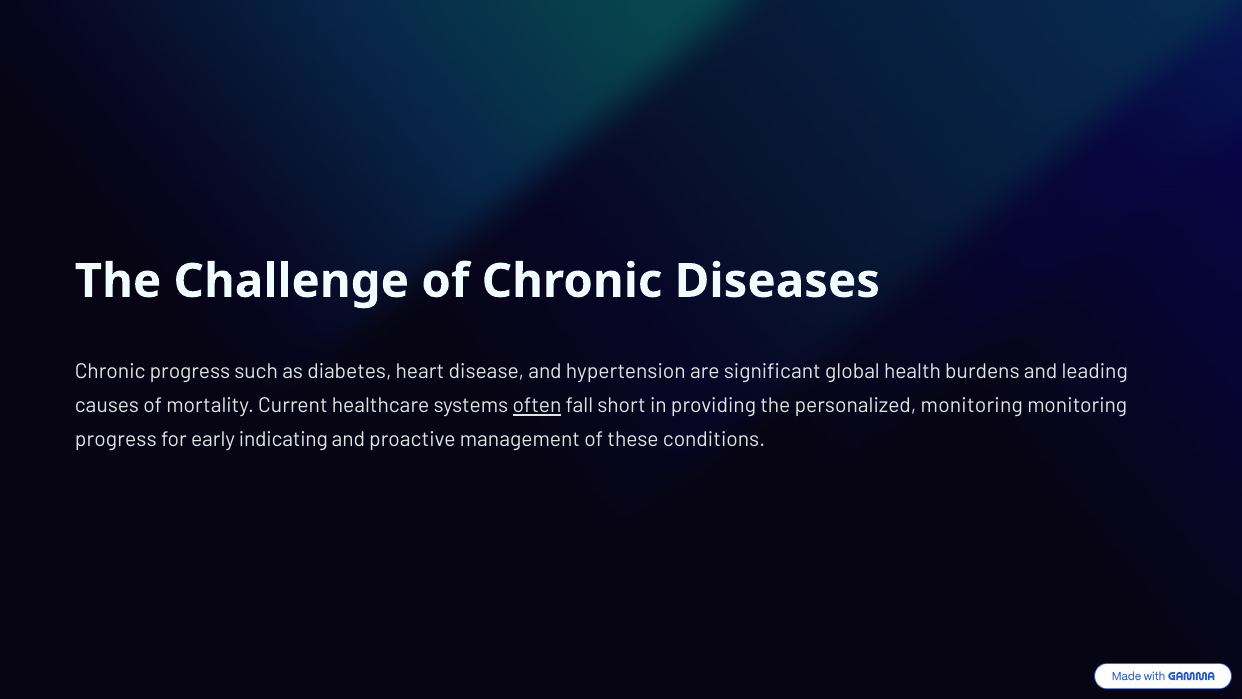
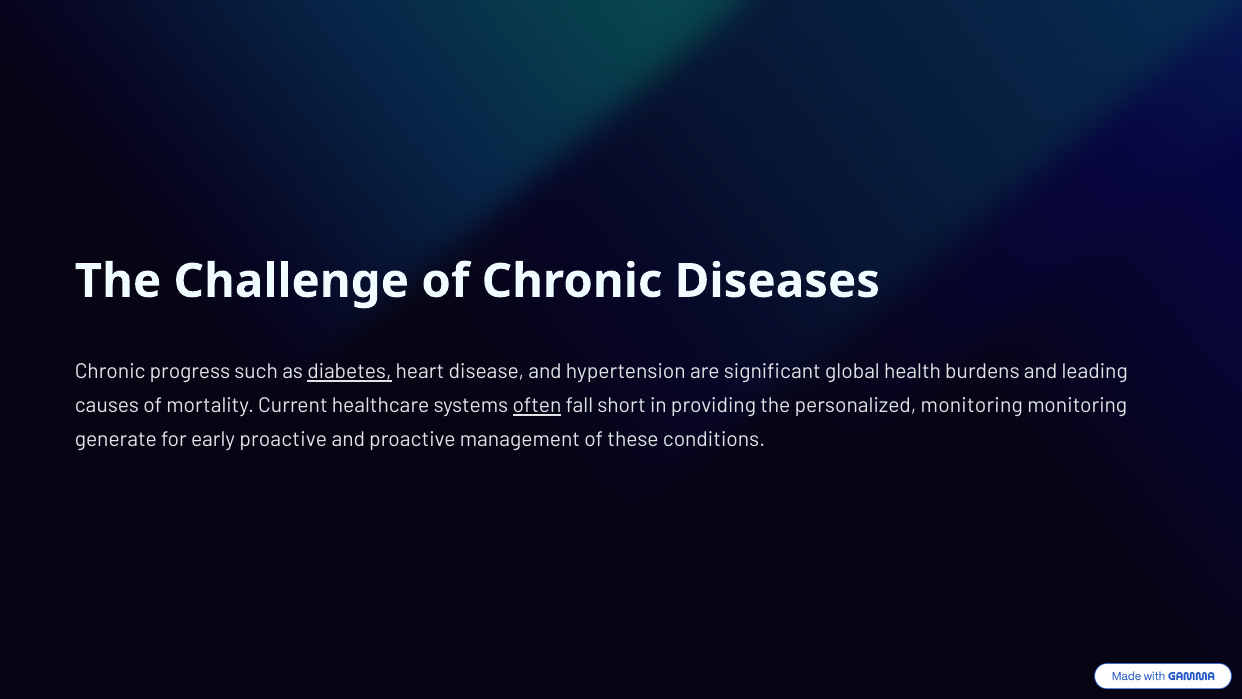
diabetes underline: none -> present (349, 372)
progress: progress -> generate (116, 440)
early indicating: indicating -> proactive (283, 440)
